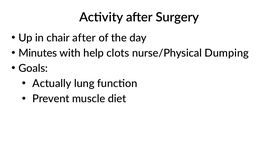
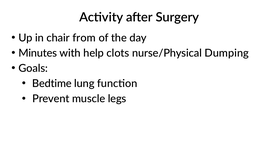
chair after: after -> from (84, 38)
Actually: Actually -> Bedtime (52, 84)
diet: diet -> legs (117, 99)
